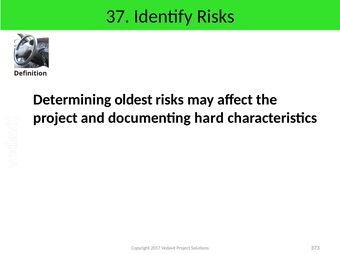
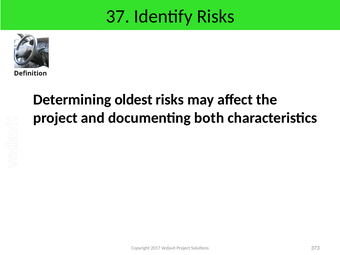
hard: hard -> both (209, 118)
